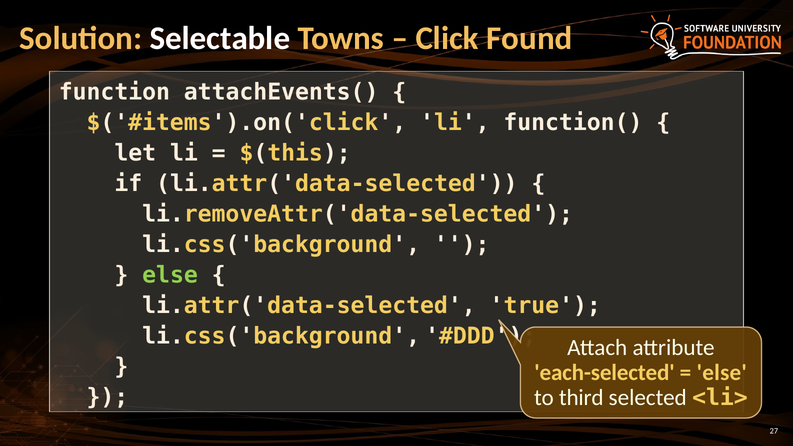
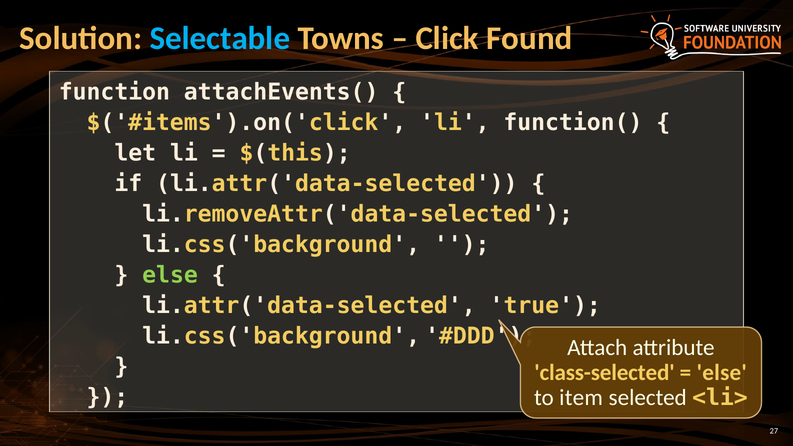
Selectable colour: white -> light blue (220, 39)
each-selected: each-selected -> class-selected (605, 373)
third: third -> item (581, 398)
